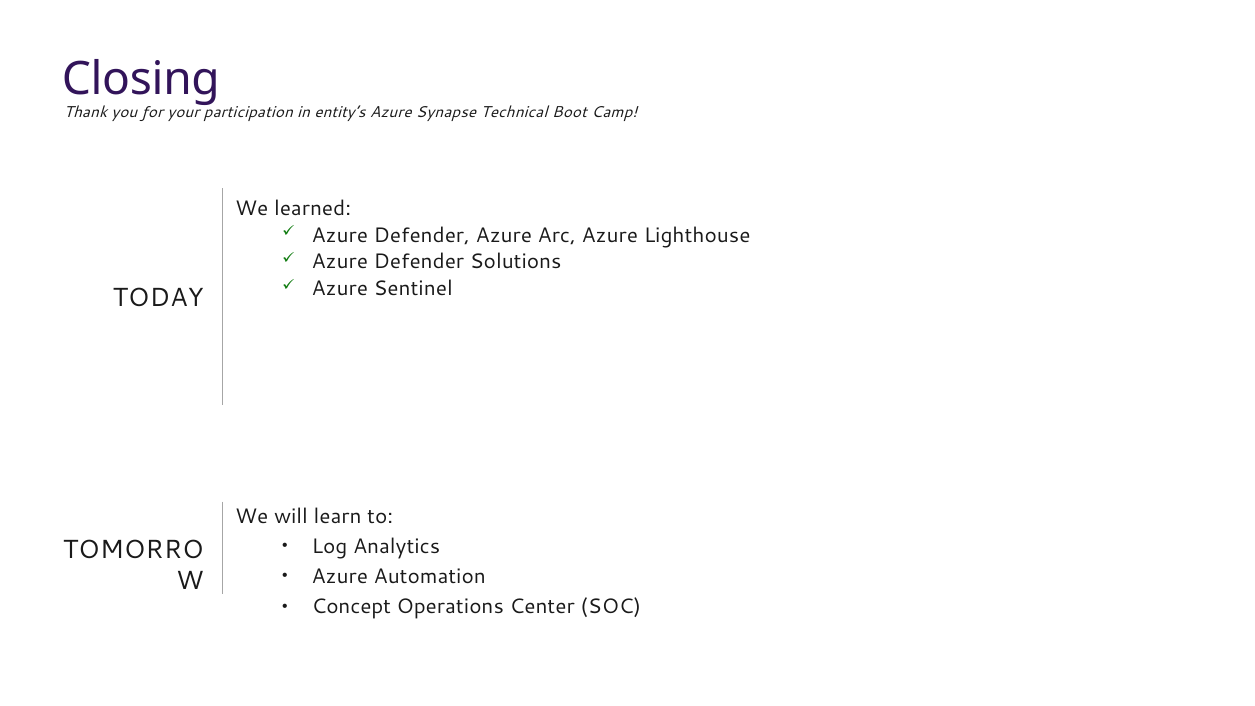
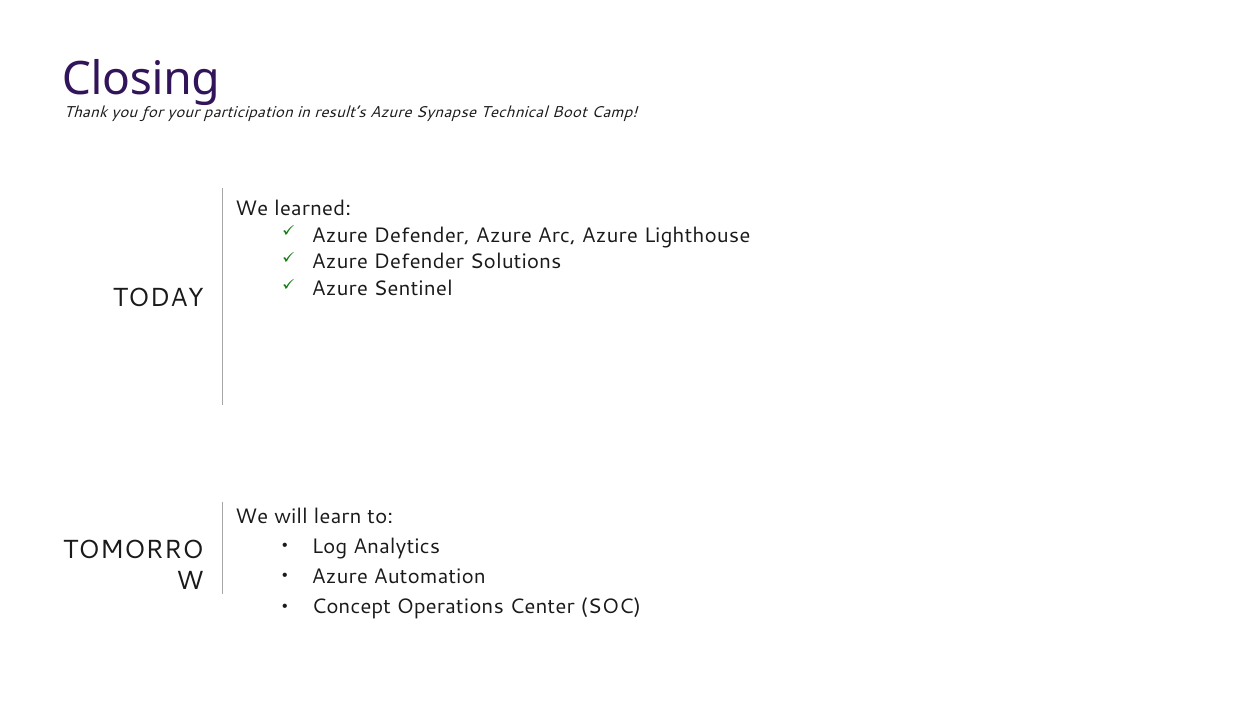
entity’s: entity’s -> result’s (340, 113)
